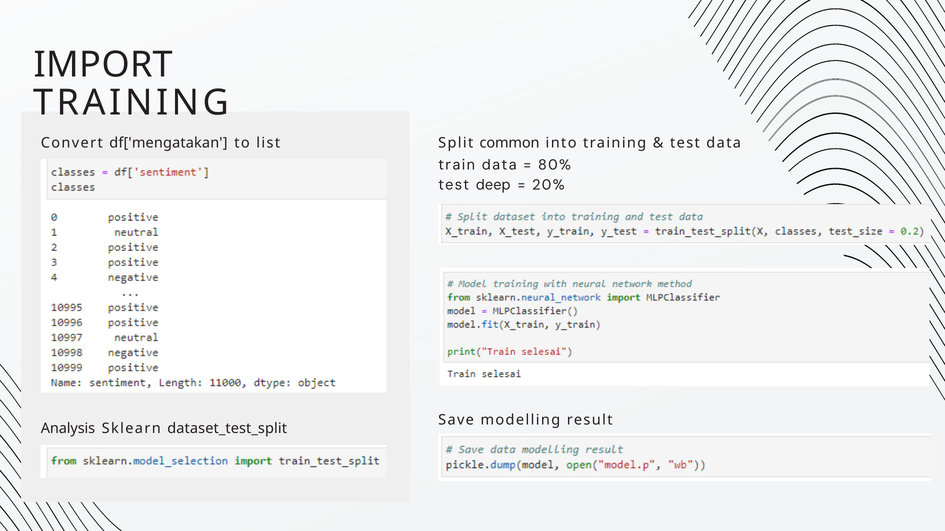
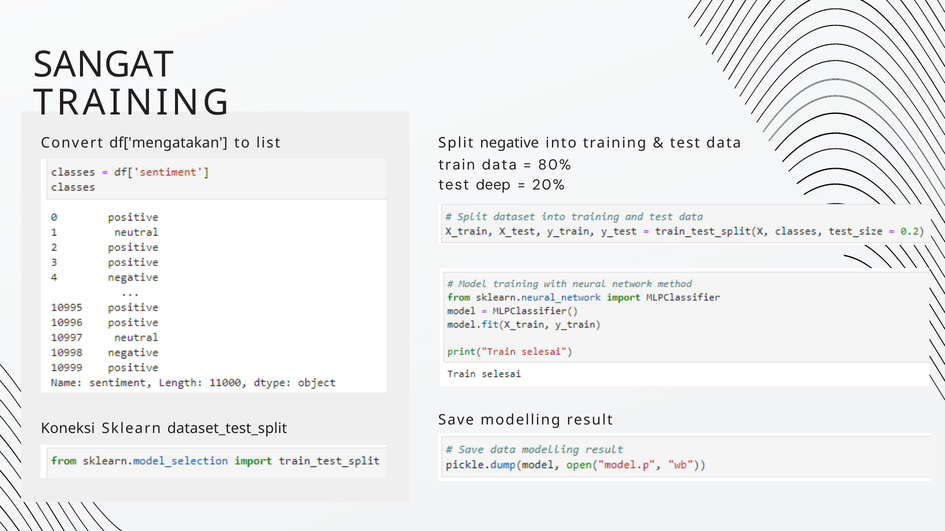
IMPORT: IMPORT -> SANGAT (104, 65)
common: common -> negative (509, 143)
Analysis: Analysis -> Koneksi (68, 429)
